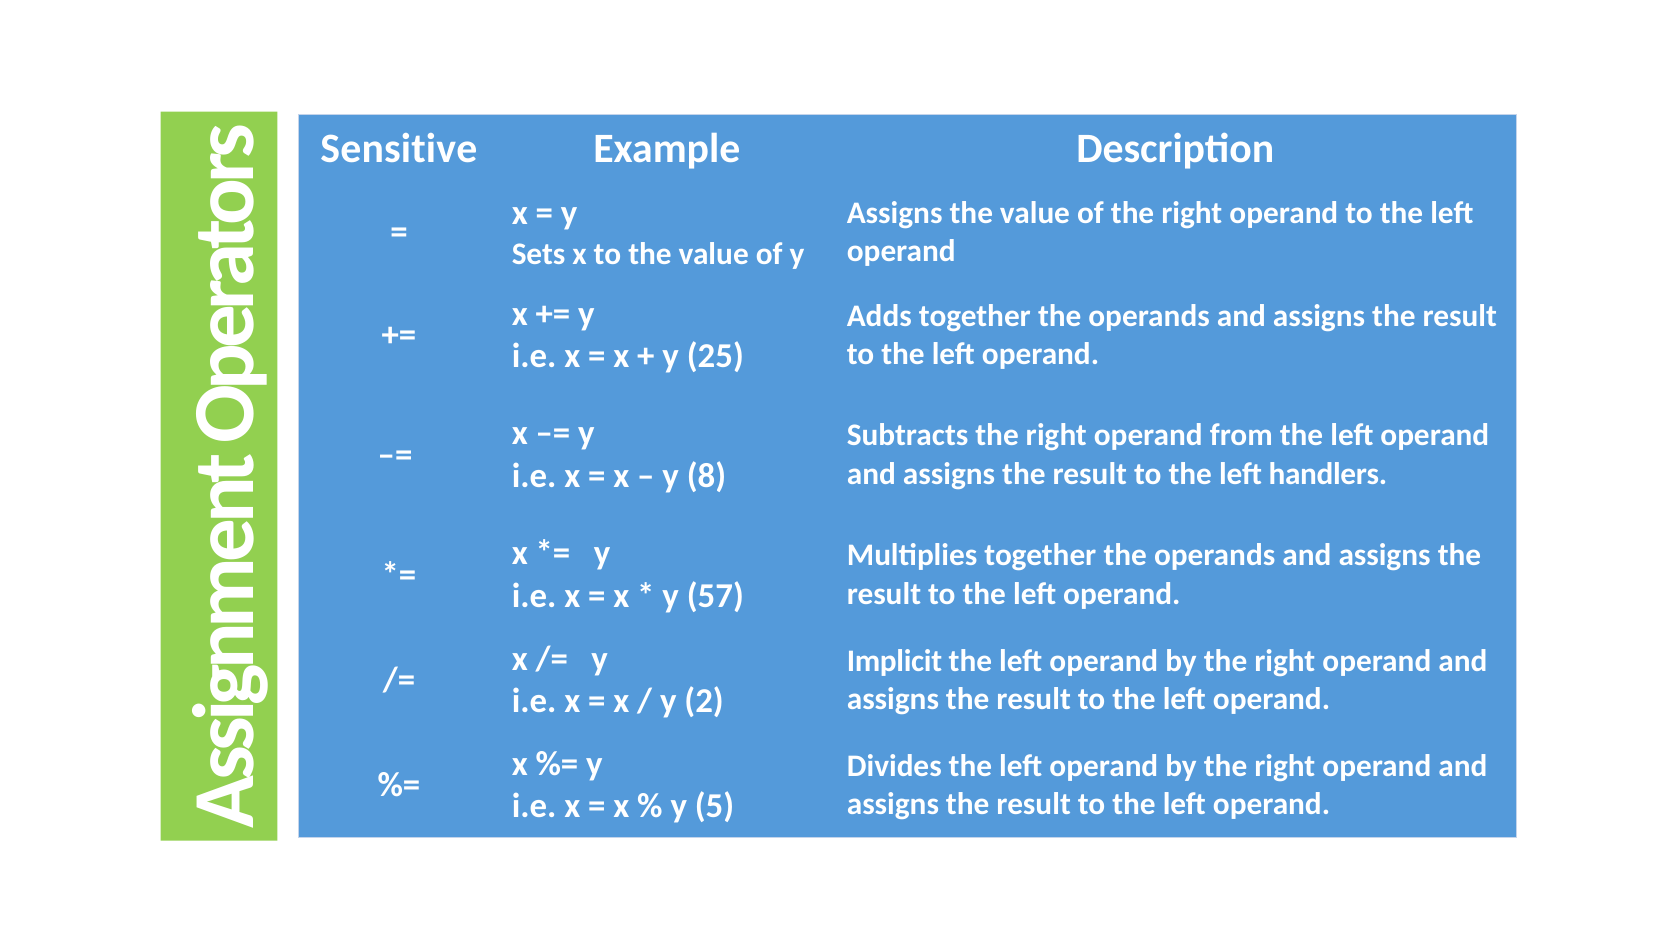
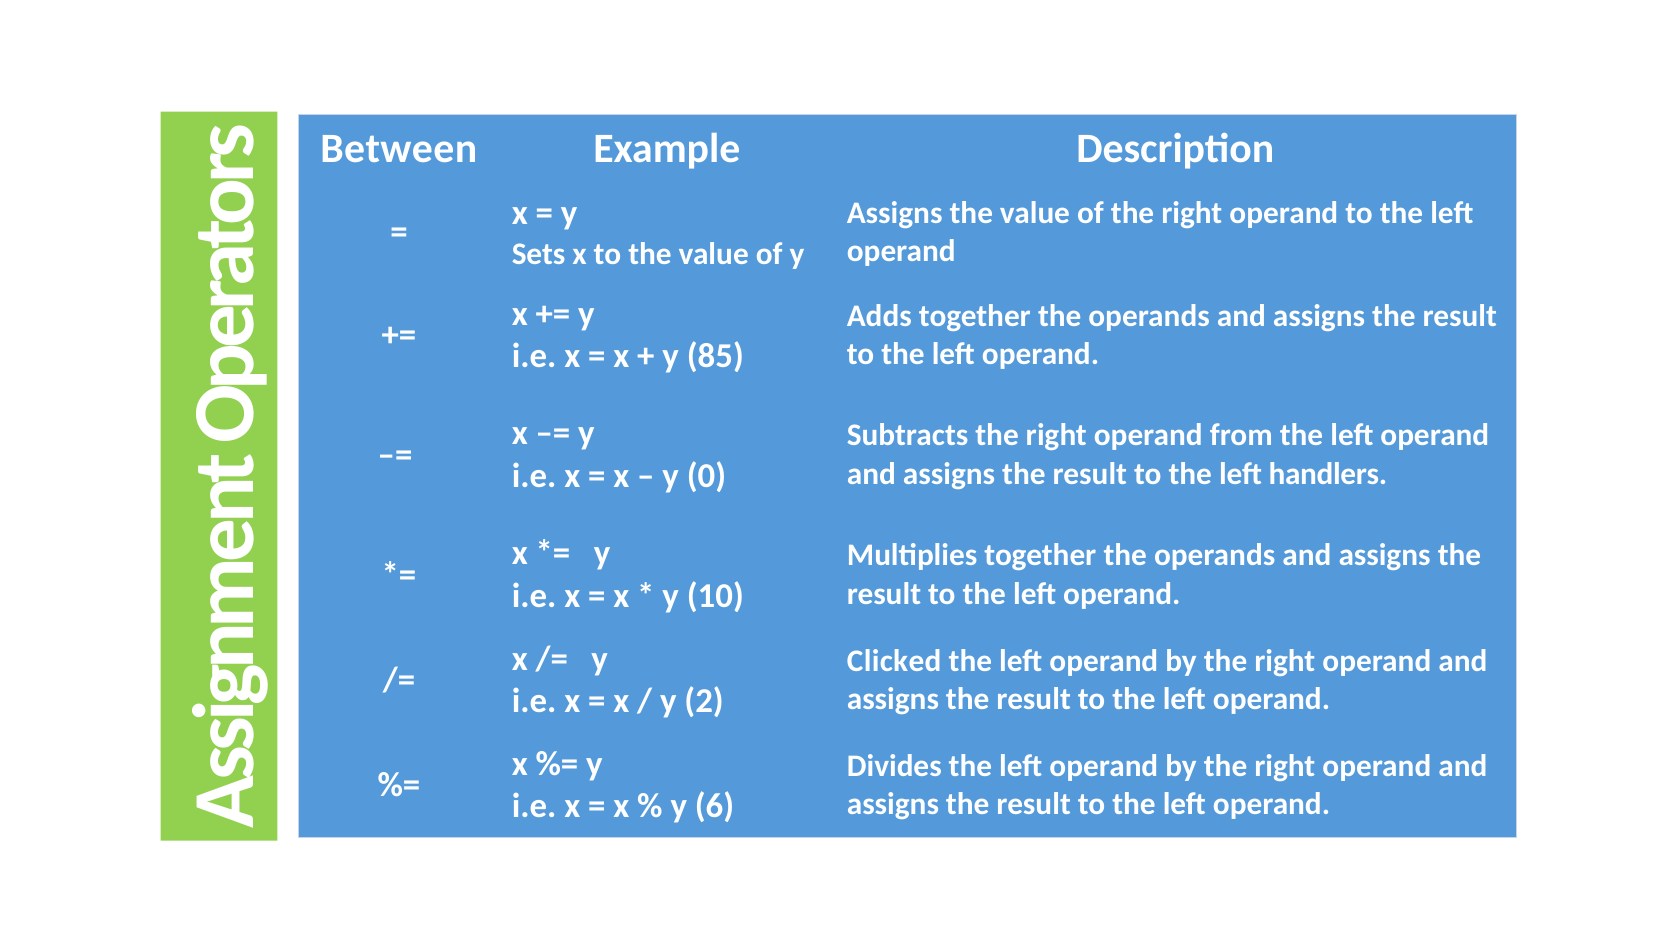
Sensitive: Sensitive -> Between (399, 149)
25: 25 -> 85 (715, 356)
8: 8 -> 0 (706, 476)
57: 57 -> 10 (715, 596)
Implicit: Implicit -> Clicked (894, 661)
5: 5 -> 6 (715, 806)
